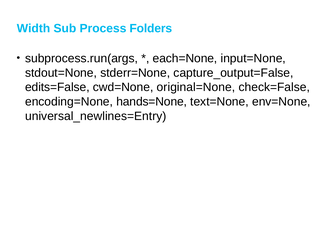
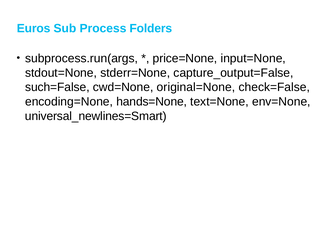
Width: Width -> Euros (34, 28)
each=None: each=None -> price=None (185, 58)
edits=False: edits=False -> such=False (57, 87)
universal_newlines=Entry: universal_newlines=Entry -> universal_newlines=Smart (96, 116)
